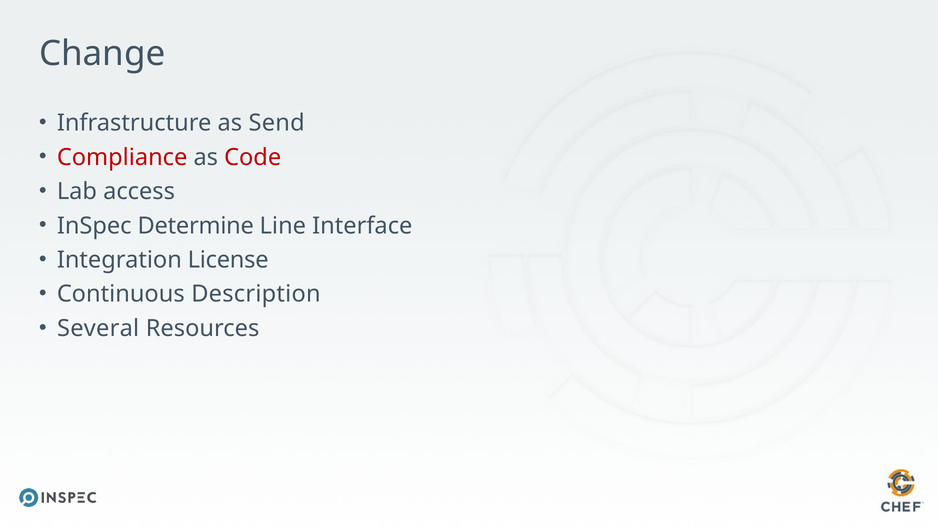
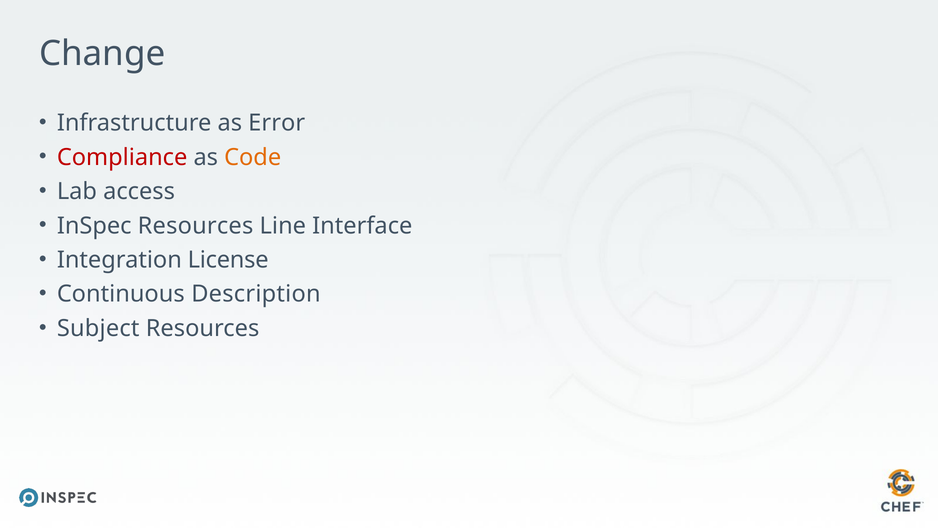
Send: Send -> Error (277, 123)
Code colour: red -> orange (253, 157)
InSpec Determine: Determine -> Resources (196, 226)
Several: Several -> Subject (98, 328)
